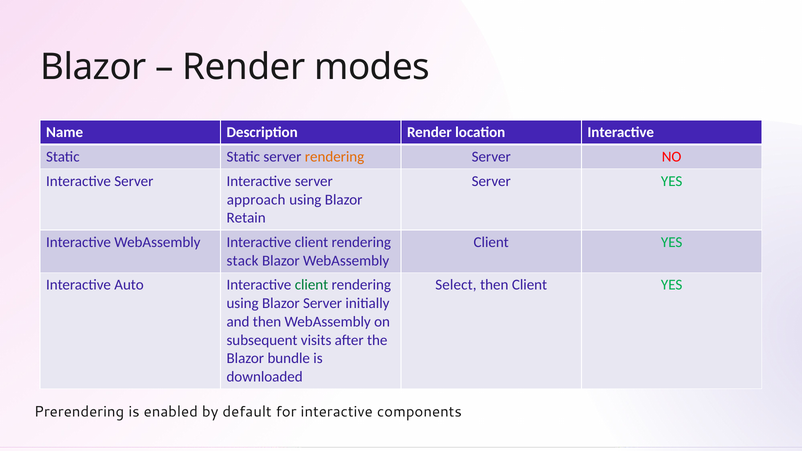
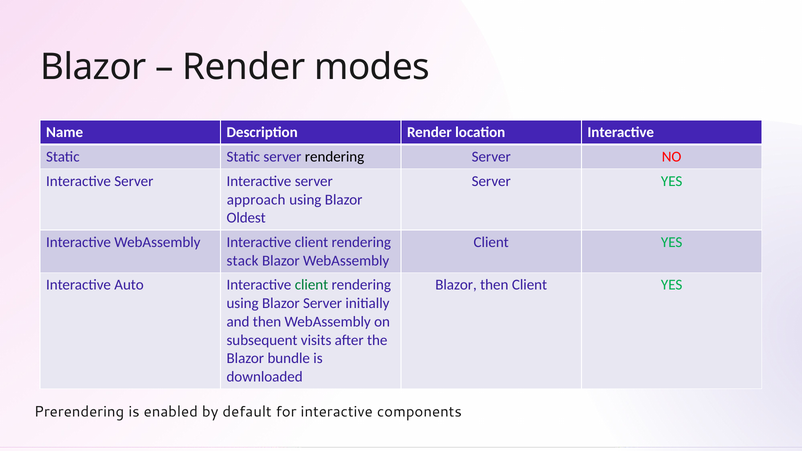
rendering colour: orange -> black (335, 157)
Retain: Retain -> Oldest (246, 218)
Select: Select -> Blazor (456, 285)
